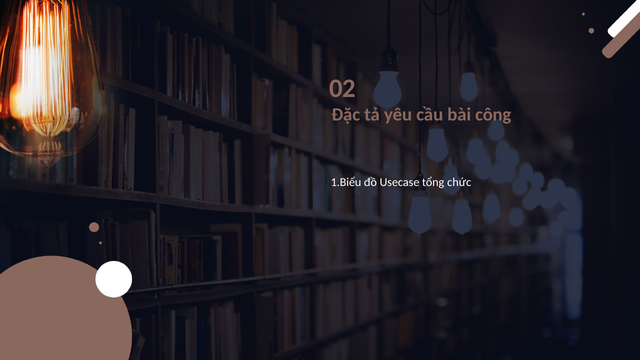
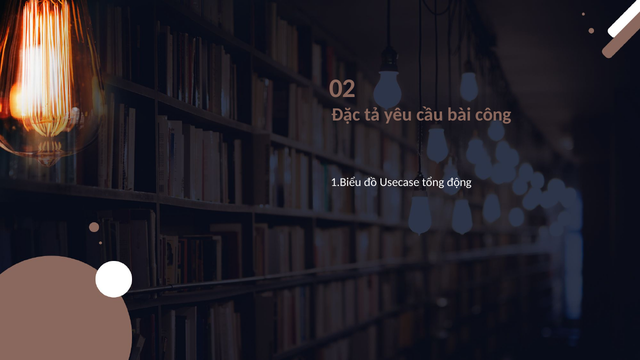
chức: chức -> động (459, 183)
